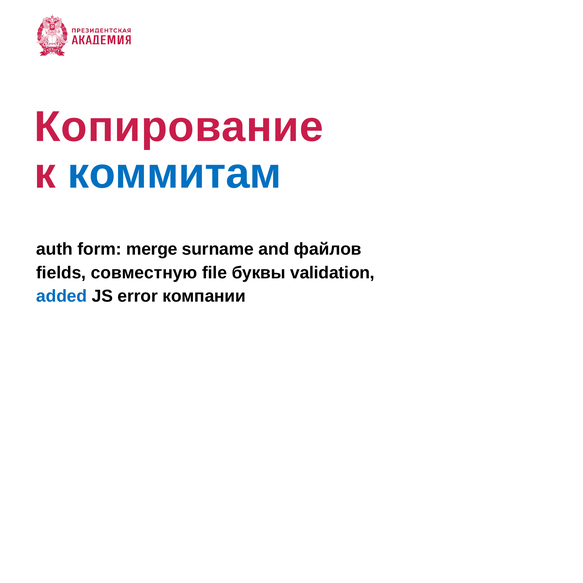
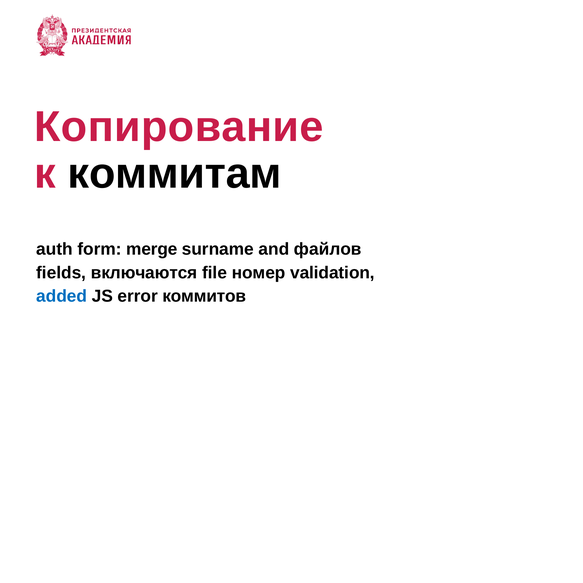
коммитам colour: blue -> black (175, 173)
совместную: совместную -> включаются (144, 273)
буквы: буквы -> номер (259, 273)
компании: компании -> коммитов (204, 296)
